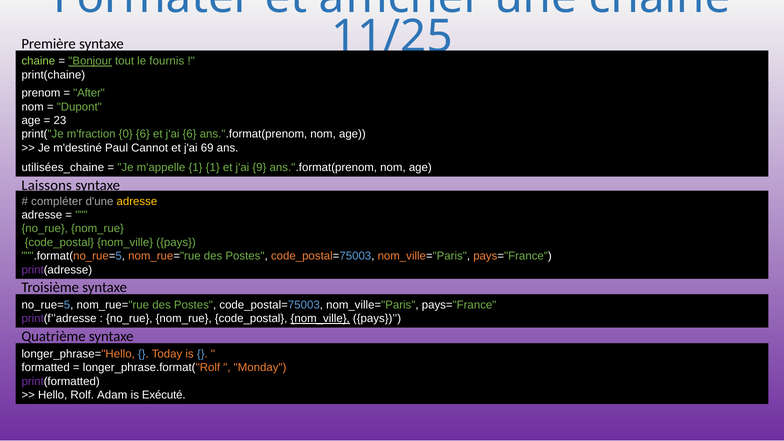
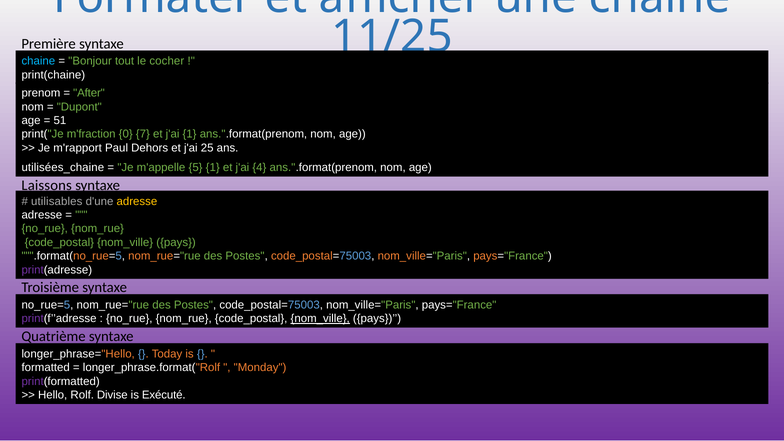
chaine colour: light green -> light blue (38, 61)
Bonjour underline: present -> none (90, 61)
fournis: fournis -> cocher (167, 61)
23: 23 -> 51 (60, 120)
0 6: 6 -> 7 (143, 134)
j'ai 6: 6 -> 1 (190, 134)
m'destiné: m'destiné -> m'rapport (78, 148)
Cannot: Cannot -> Dehors (150, 148)
69: 69 -> 25 (207, 148)
m'appelle 1: 1 -> 5 (196, 168)
9: 9 -> 4 (259, 168)
compléter: compléter -> utilisables (57, 201)
Adam: Adam -> Divise (112, 395)
